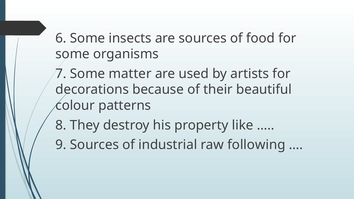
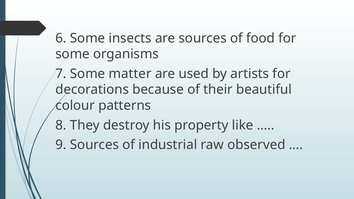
following: following -> observed (256, 145)
